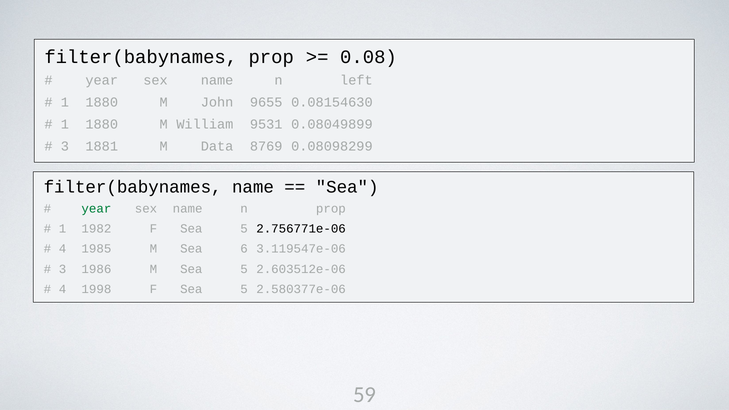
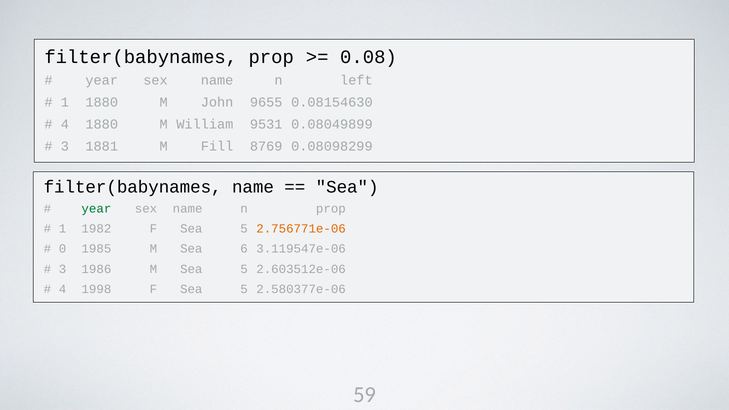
1: 1 -> 4 (65, 124)
Data: Data -> Fill (217, 146)
2.756771e-06 colour: black -> orange (301, 229)
4: 4 -> 0 (62, 249)
